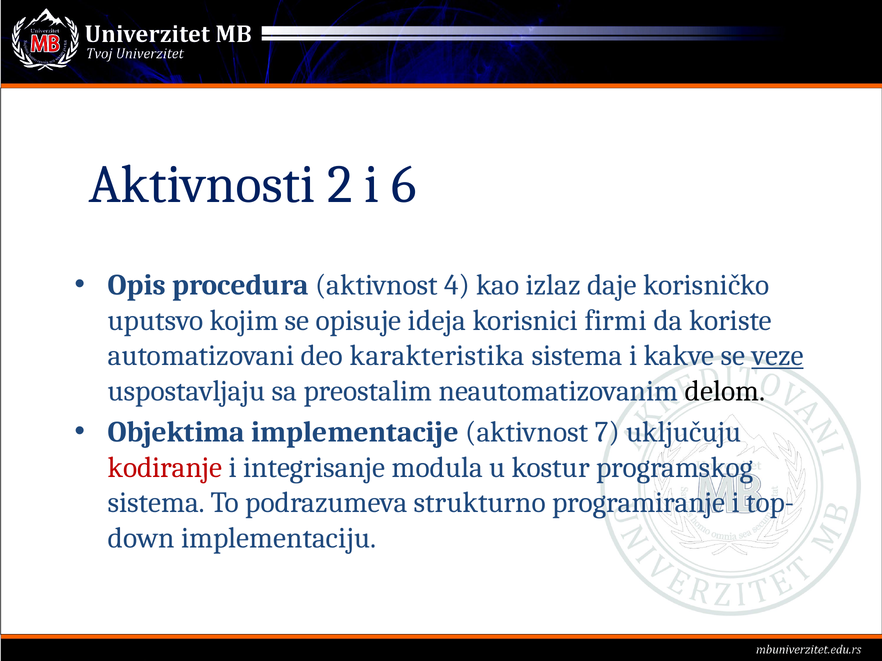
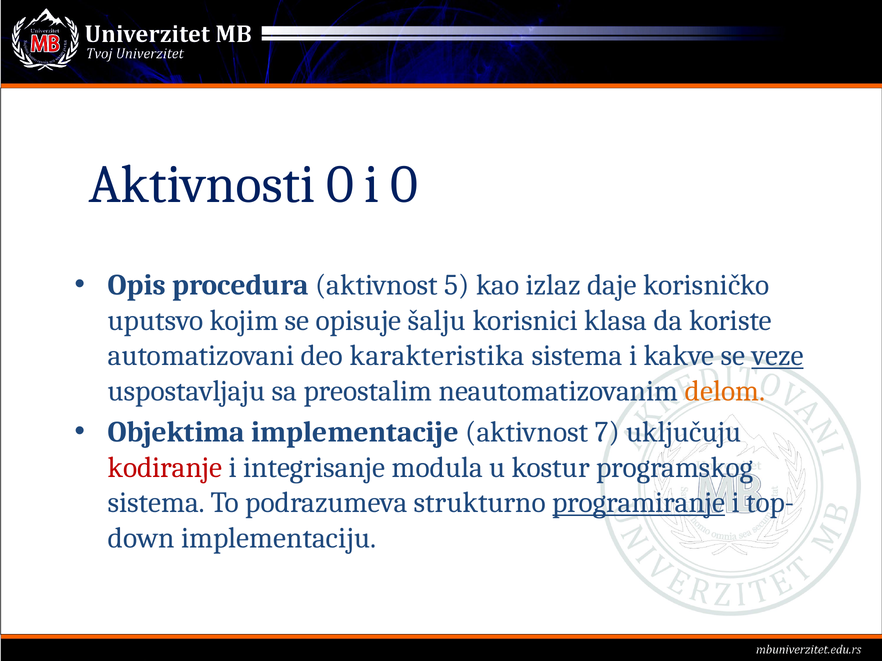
Aktivnosti 2: 2 -> 0 (340, 184)
i 6: 6 -> 0 (404, 184)
4: 4 -> 5 (457, 285)
ideja: ideja -> šalju (437, 321)
firmi: firmi -> klasa (616, 321)
delom colour: black -> orange (725, 391)
programiranje underline: none -> present (639, 503)
